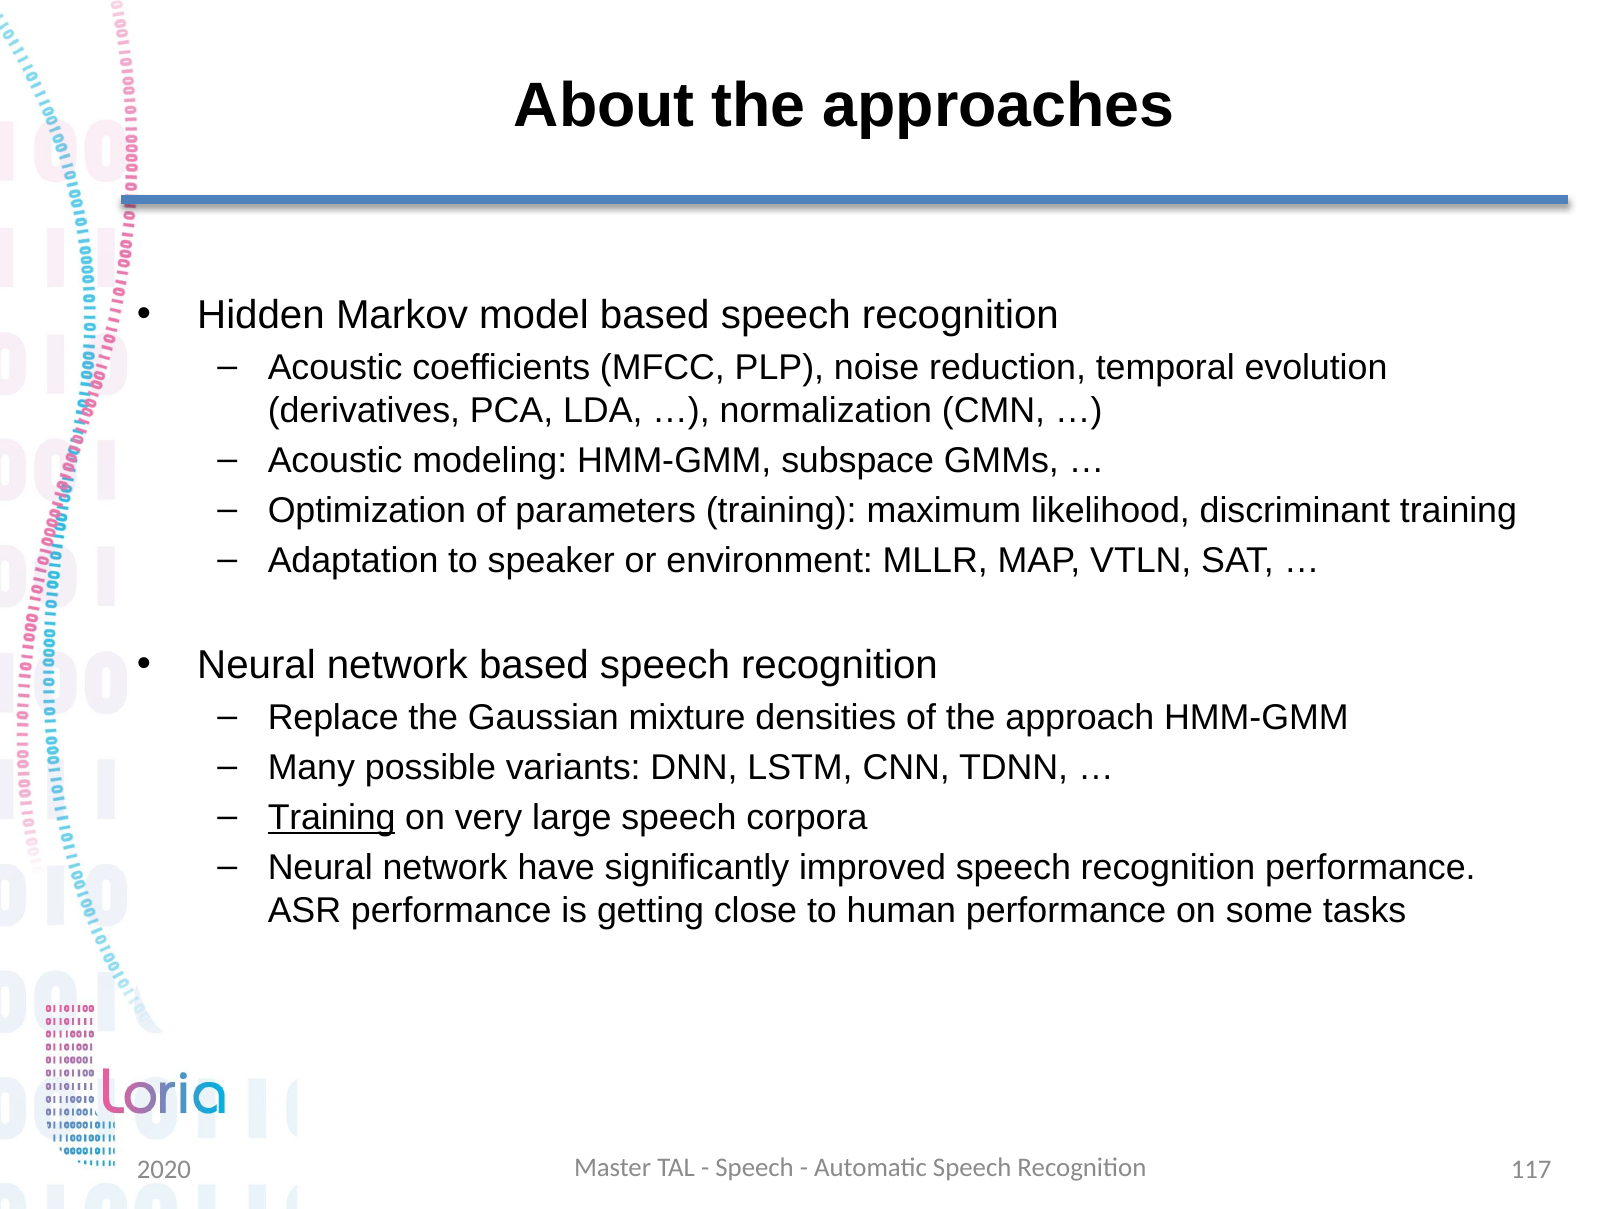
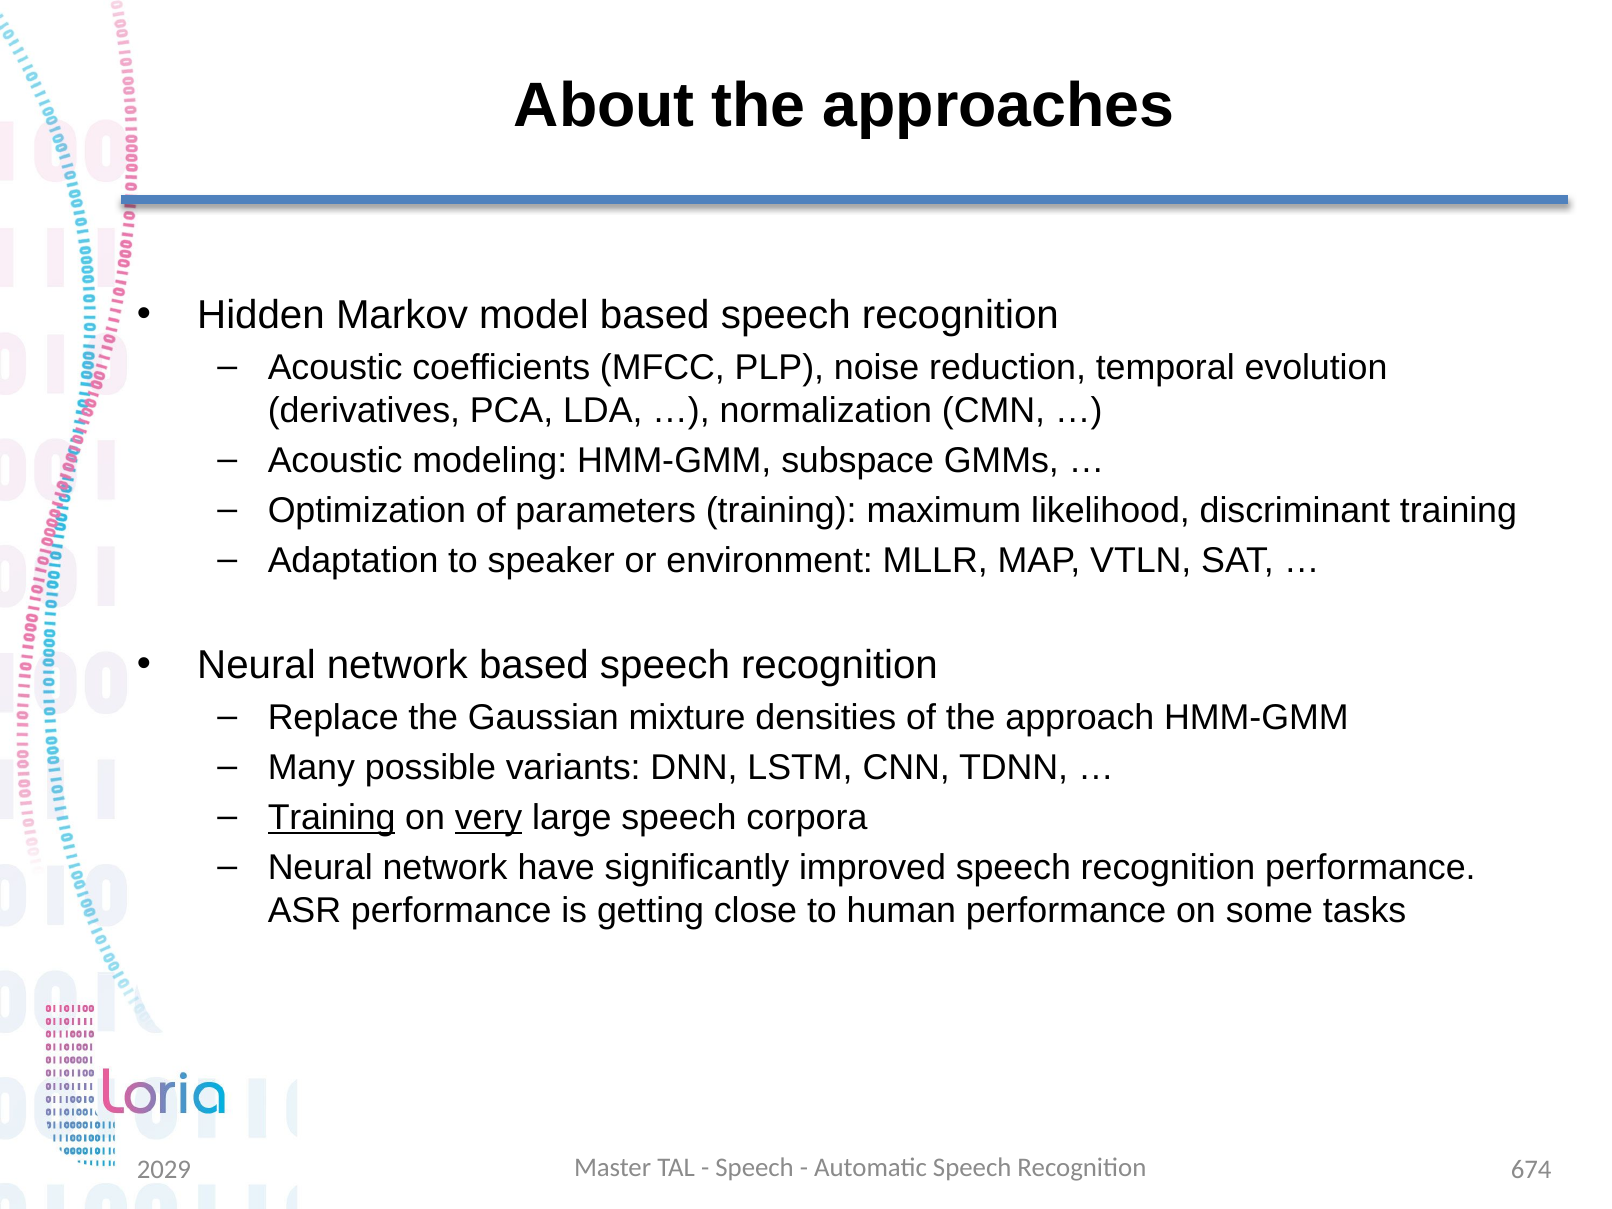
very underline: none -> present (489, 818)
117: 117 -> 674 (1531, 1169)
2020: 2020 -> 2029 (164, 1169)
